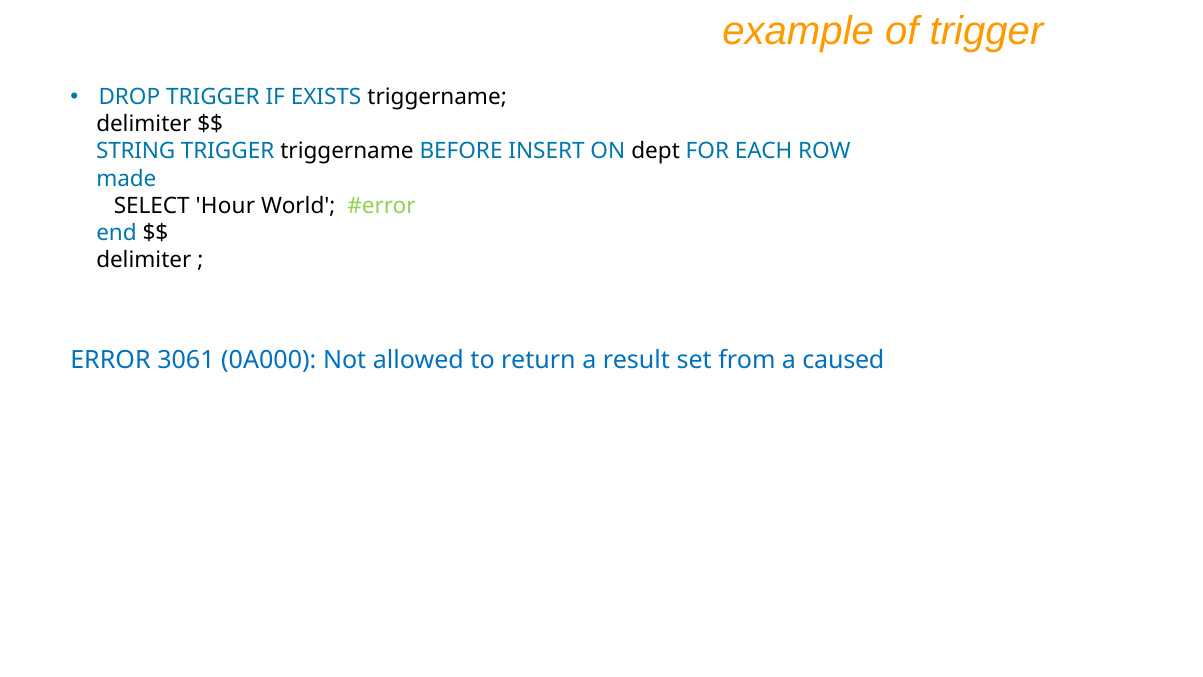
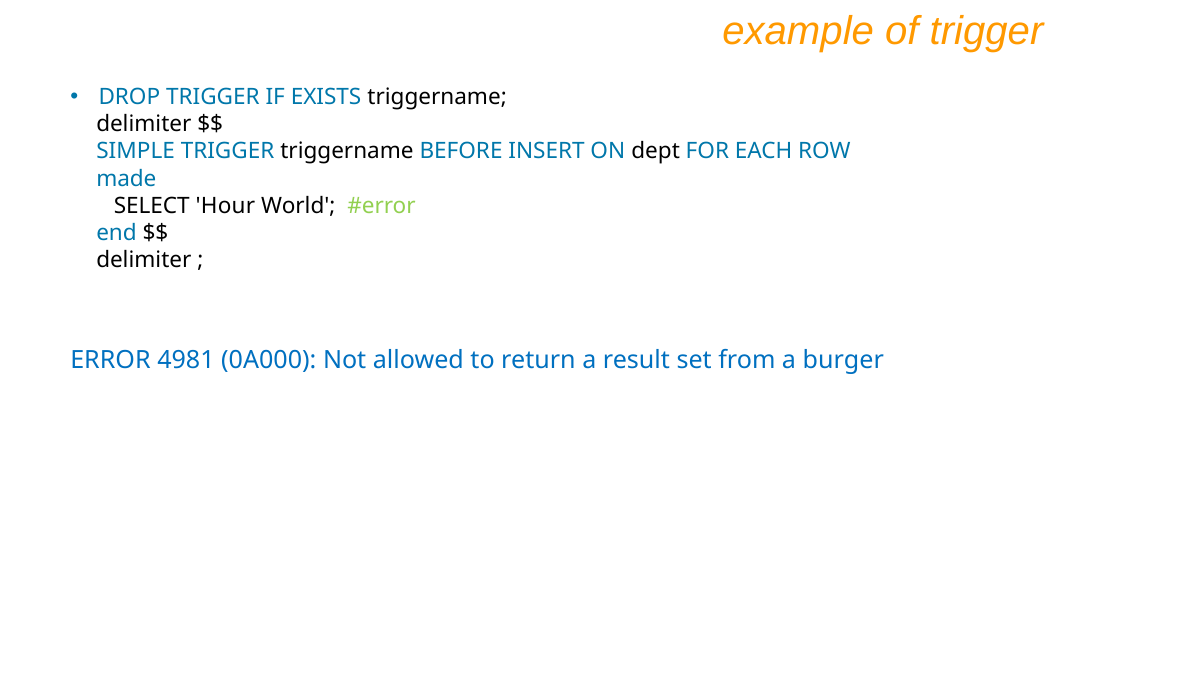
STRING: STRING -> SIMPLE (136, 151)
3061: 3061 -> 4981 (186, 360)
caused: caused -> burger (843, 360)
